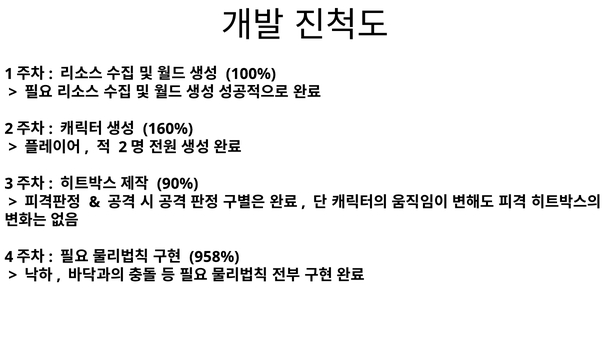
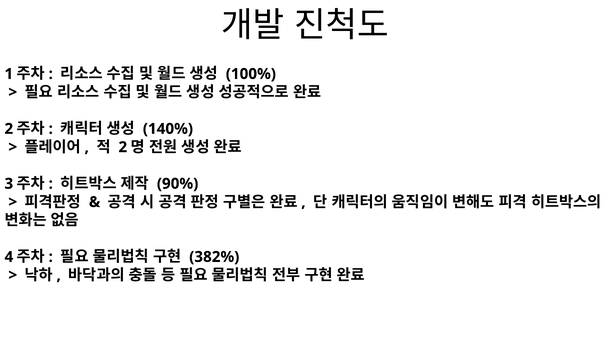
160%: 160% -> 140% (168, 129)
958%: 958% -> 382% (214, 257)
